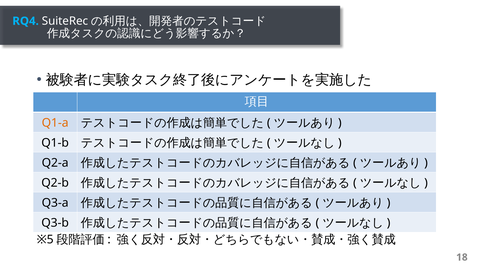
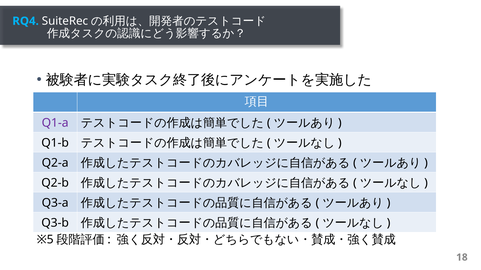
Q1-a colour: orange -> purple (55, 123)
